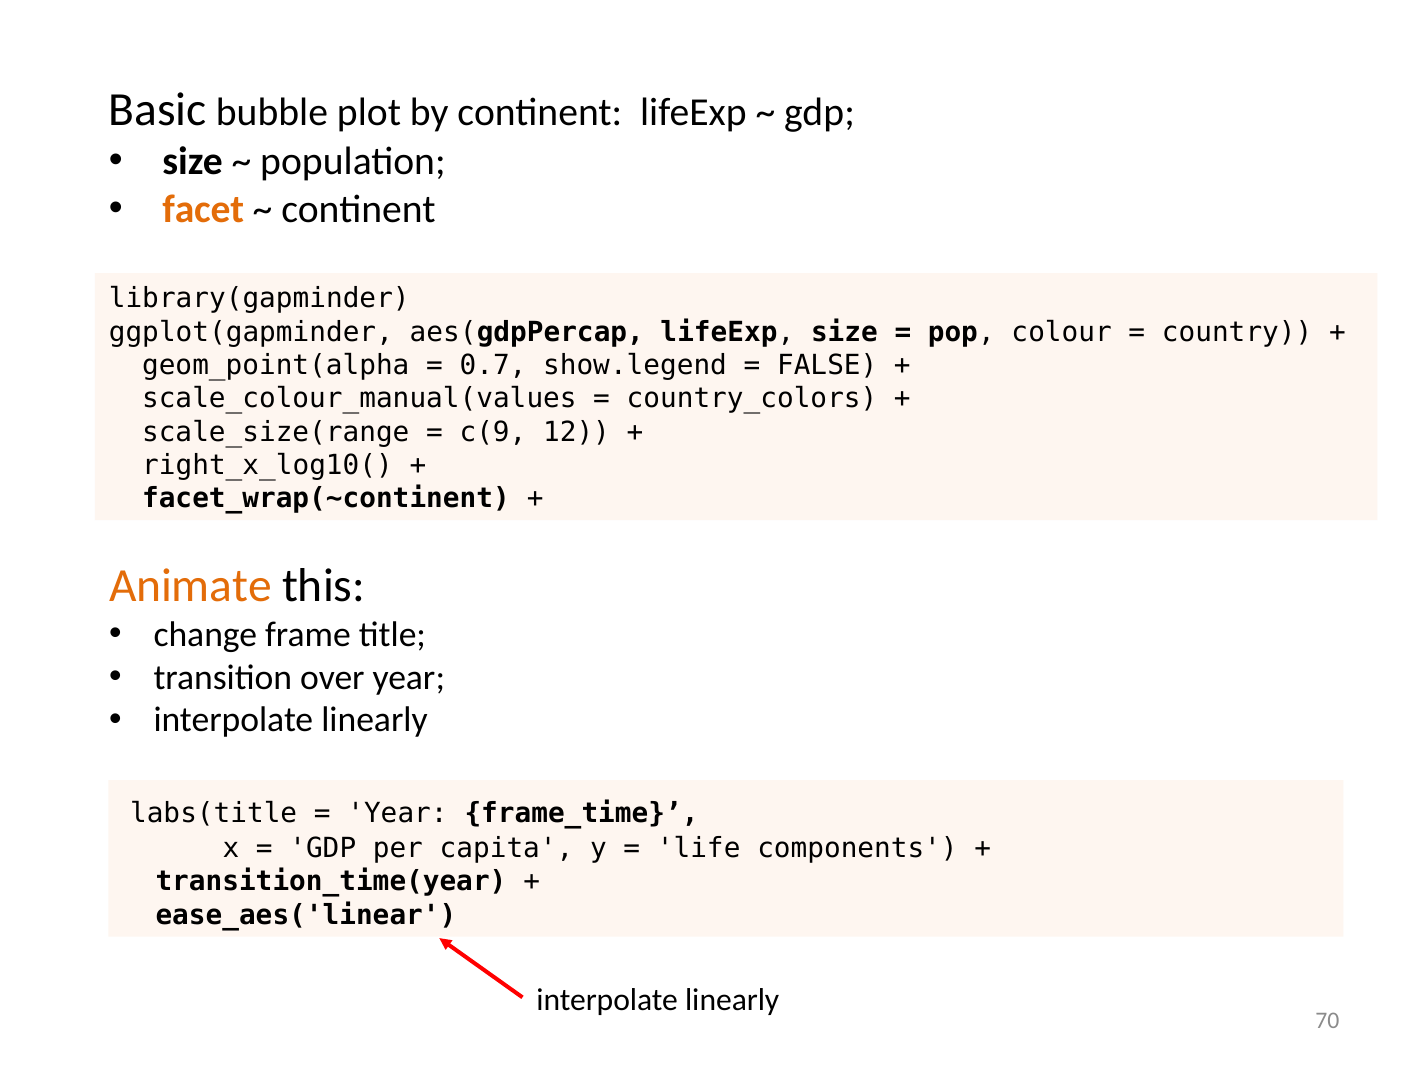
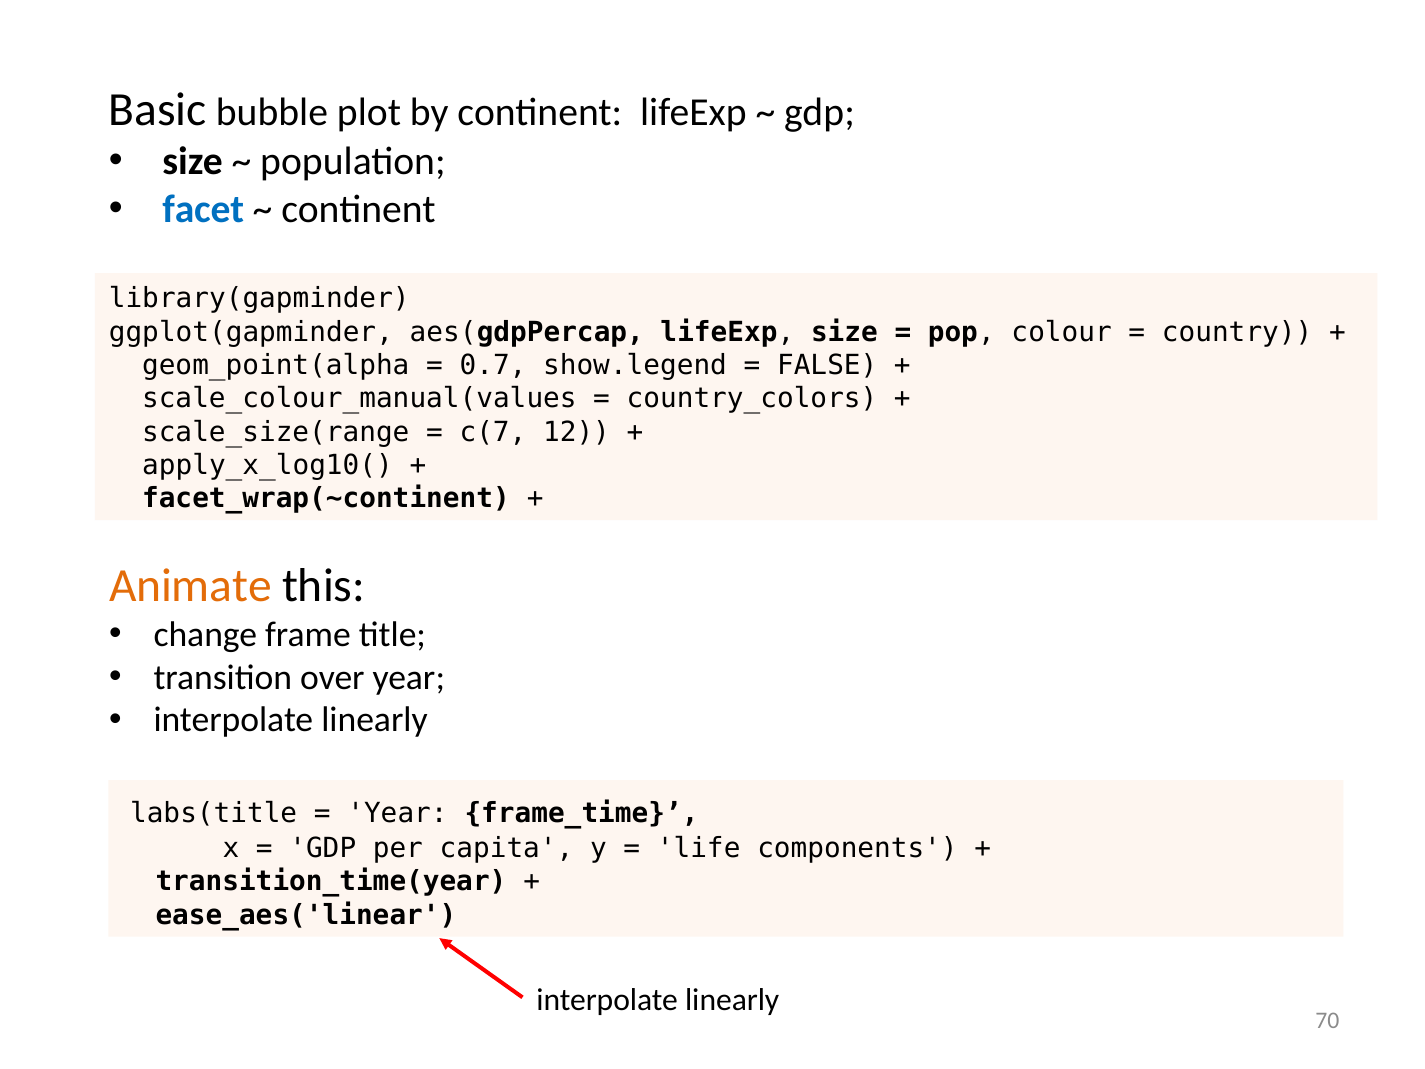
facet colour: orange -> blue (203, 209)
c(9: c(9 -> c(7 (493, 432)
right_x_log10(: right_x_log10( -> apply_x_log10( (268, 465)
